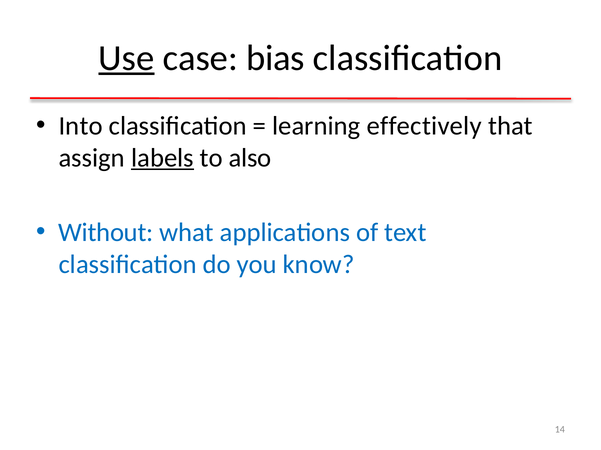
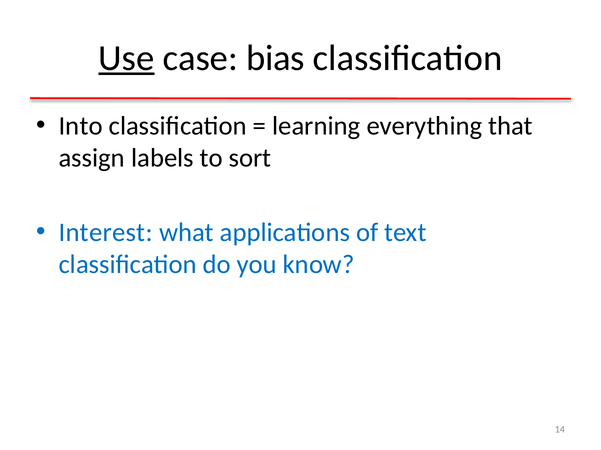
effectively: effectively -> everything (424, 126)
labels underline: present -> none (162, 158)
also: also -> sort (250, 158)
Without: Without -> Interest (106, 233)
